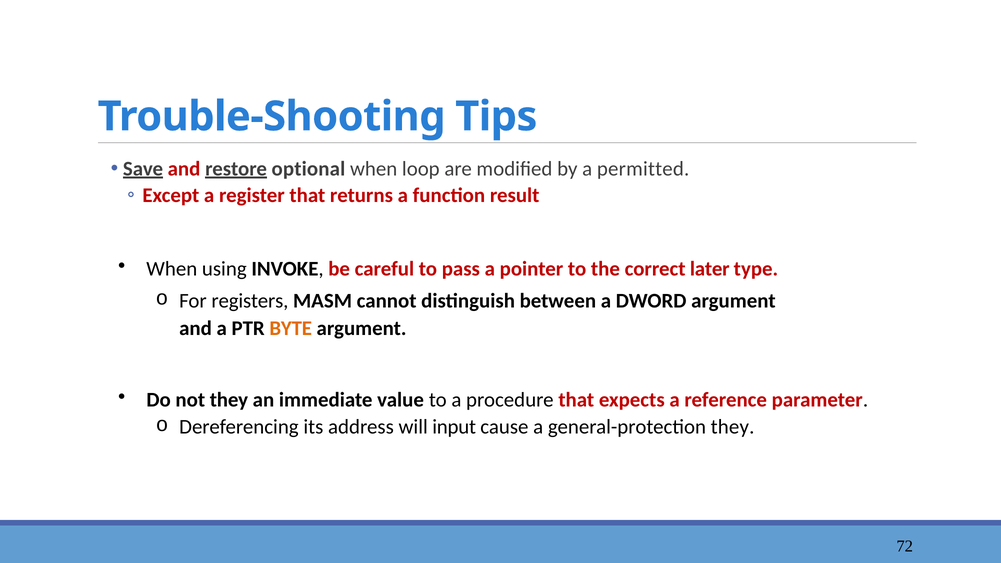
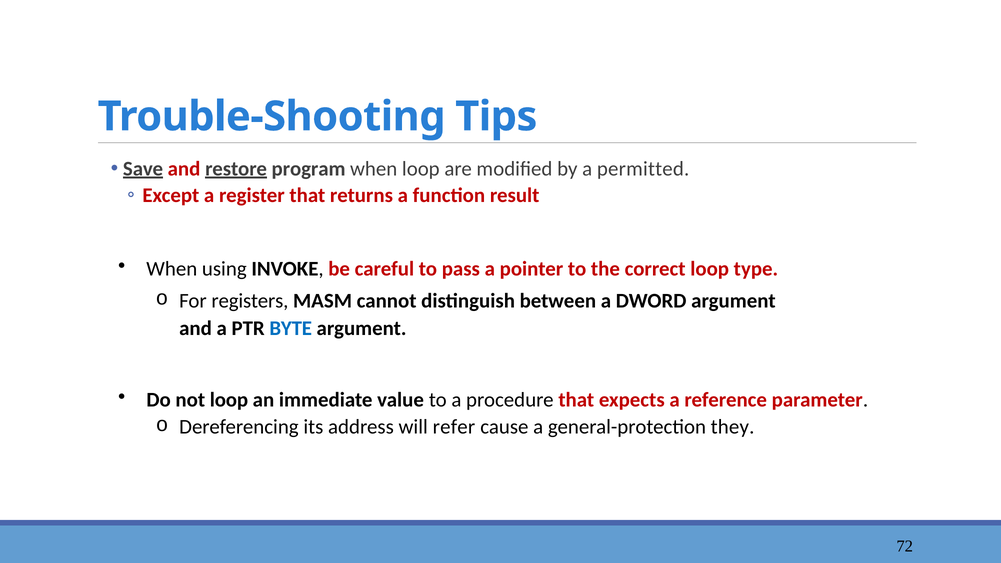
optional: optional -> program (309, 169)
correct later: later -> loop (710, 269)
BYTE colour: orange -> blue (291, 328)
not they: they -> loop (229, 400)
input: input -> refer (454, 427)
